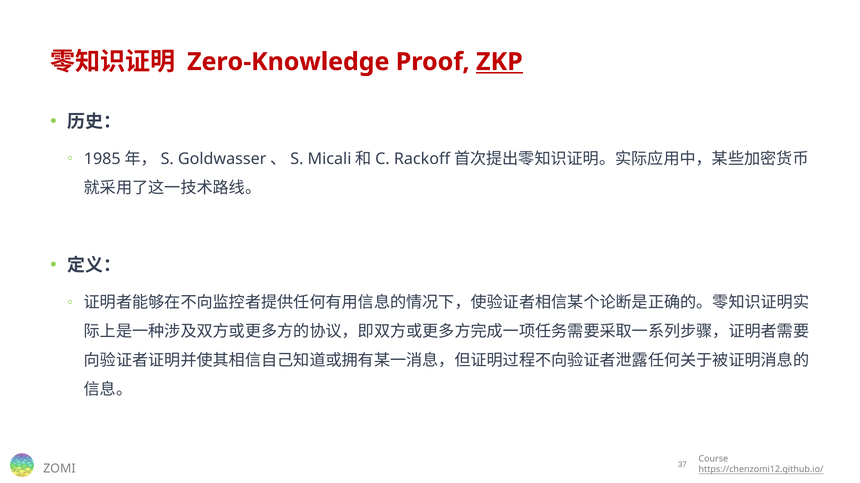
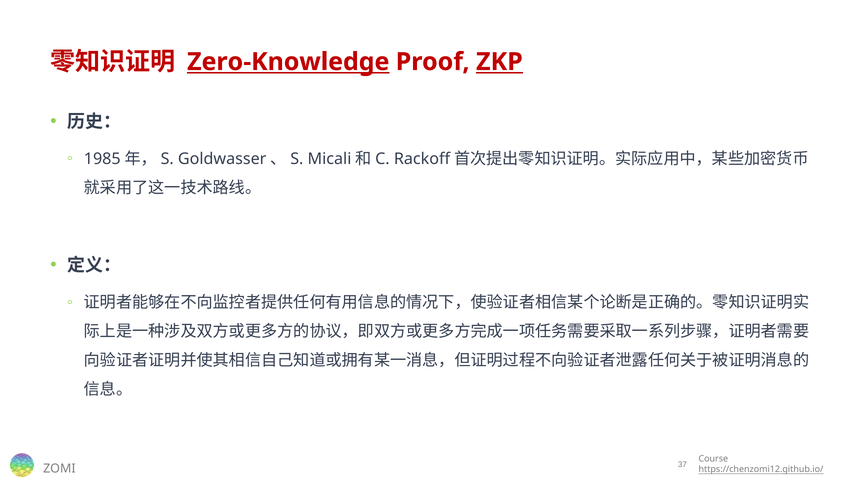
Zero-Knowledge underline: none -> present (288, 62)
